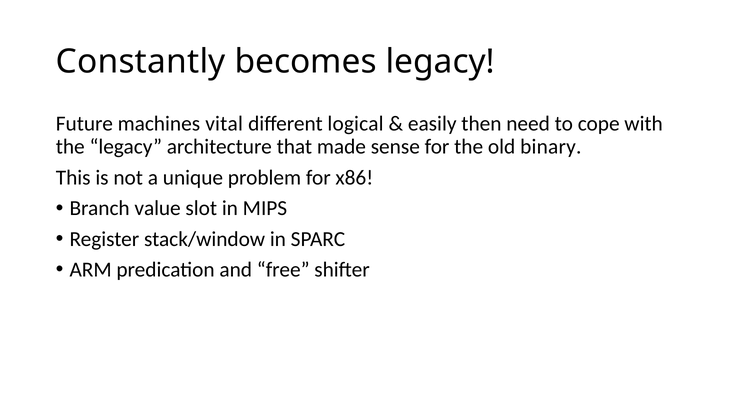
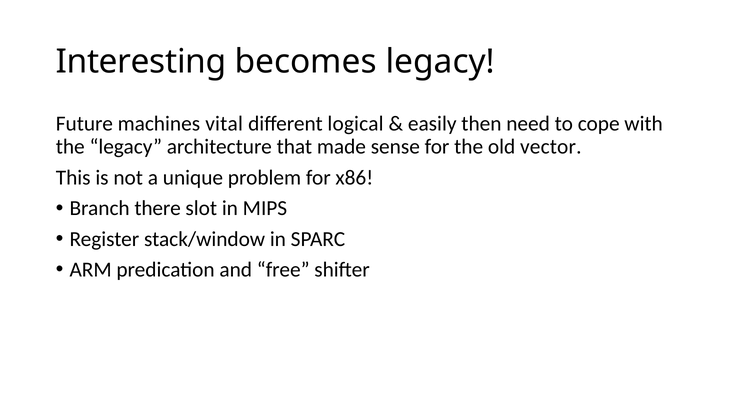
Constantly: Constantly -> Interesting (141, 61)
binary: binary -> vector (551, 147)
value: value -> there (158, 208)
